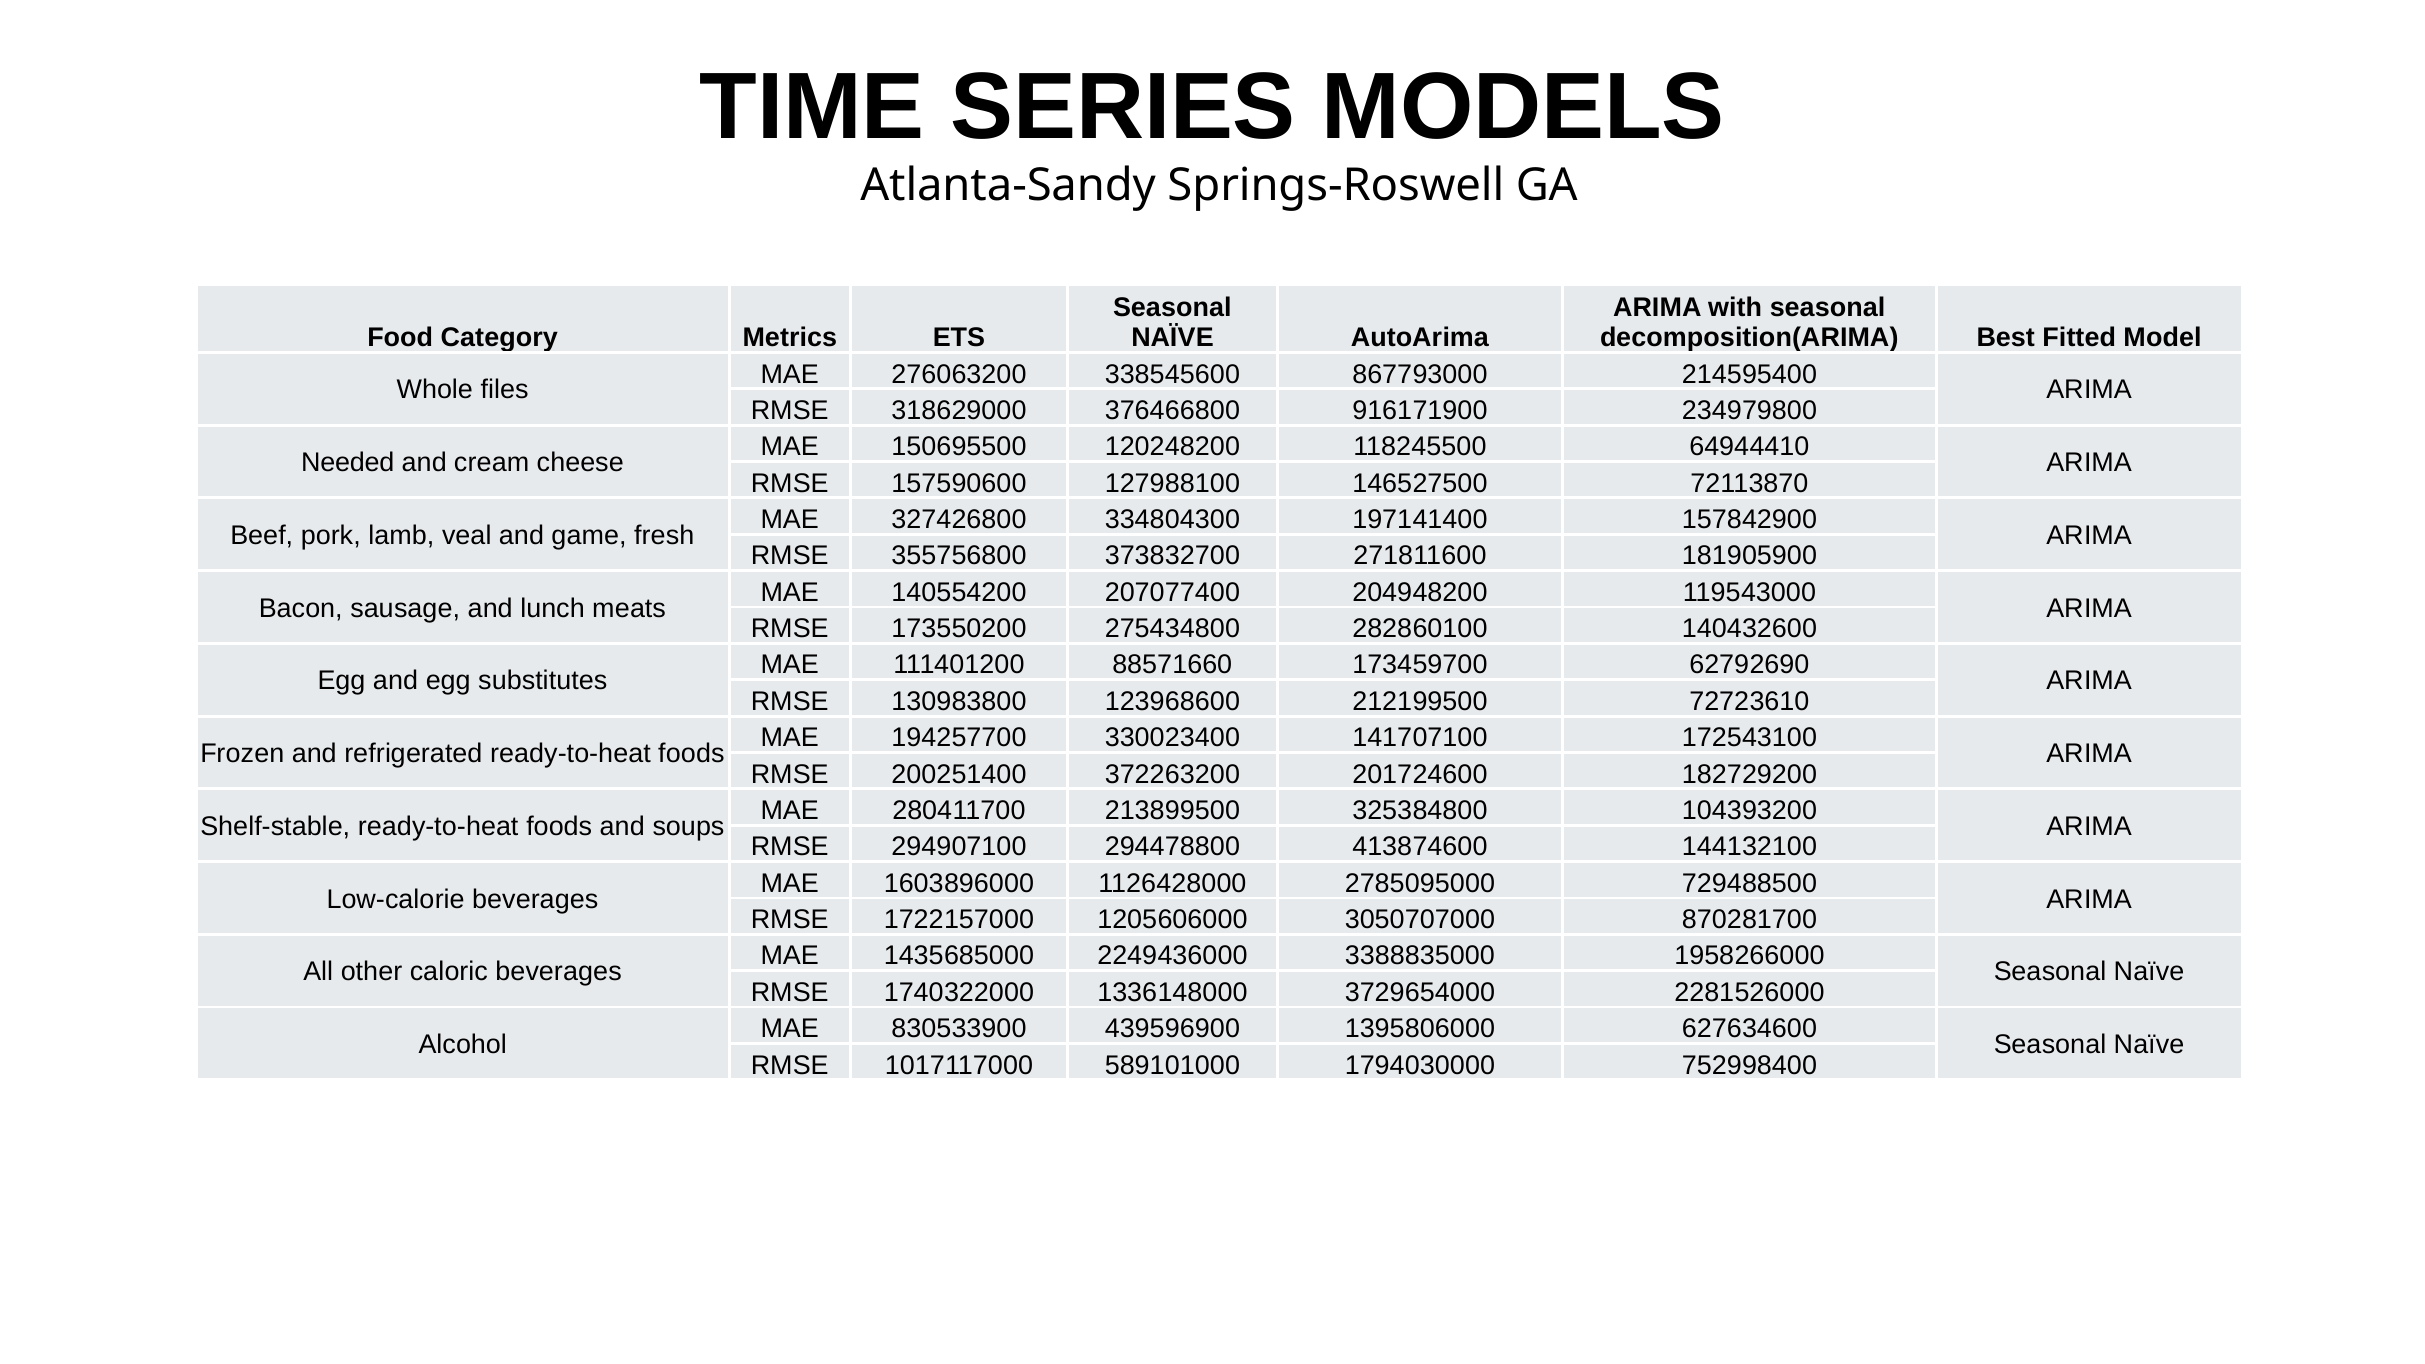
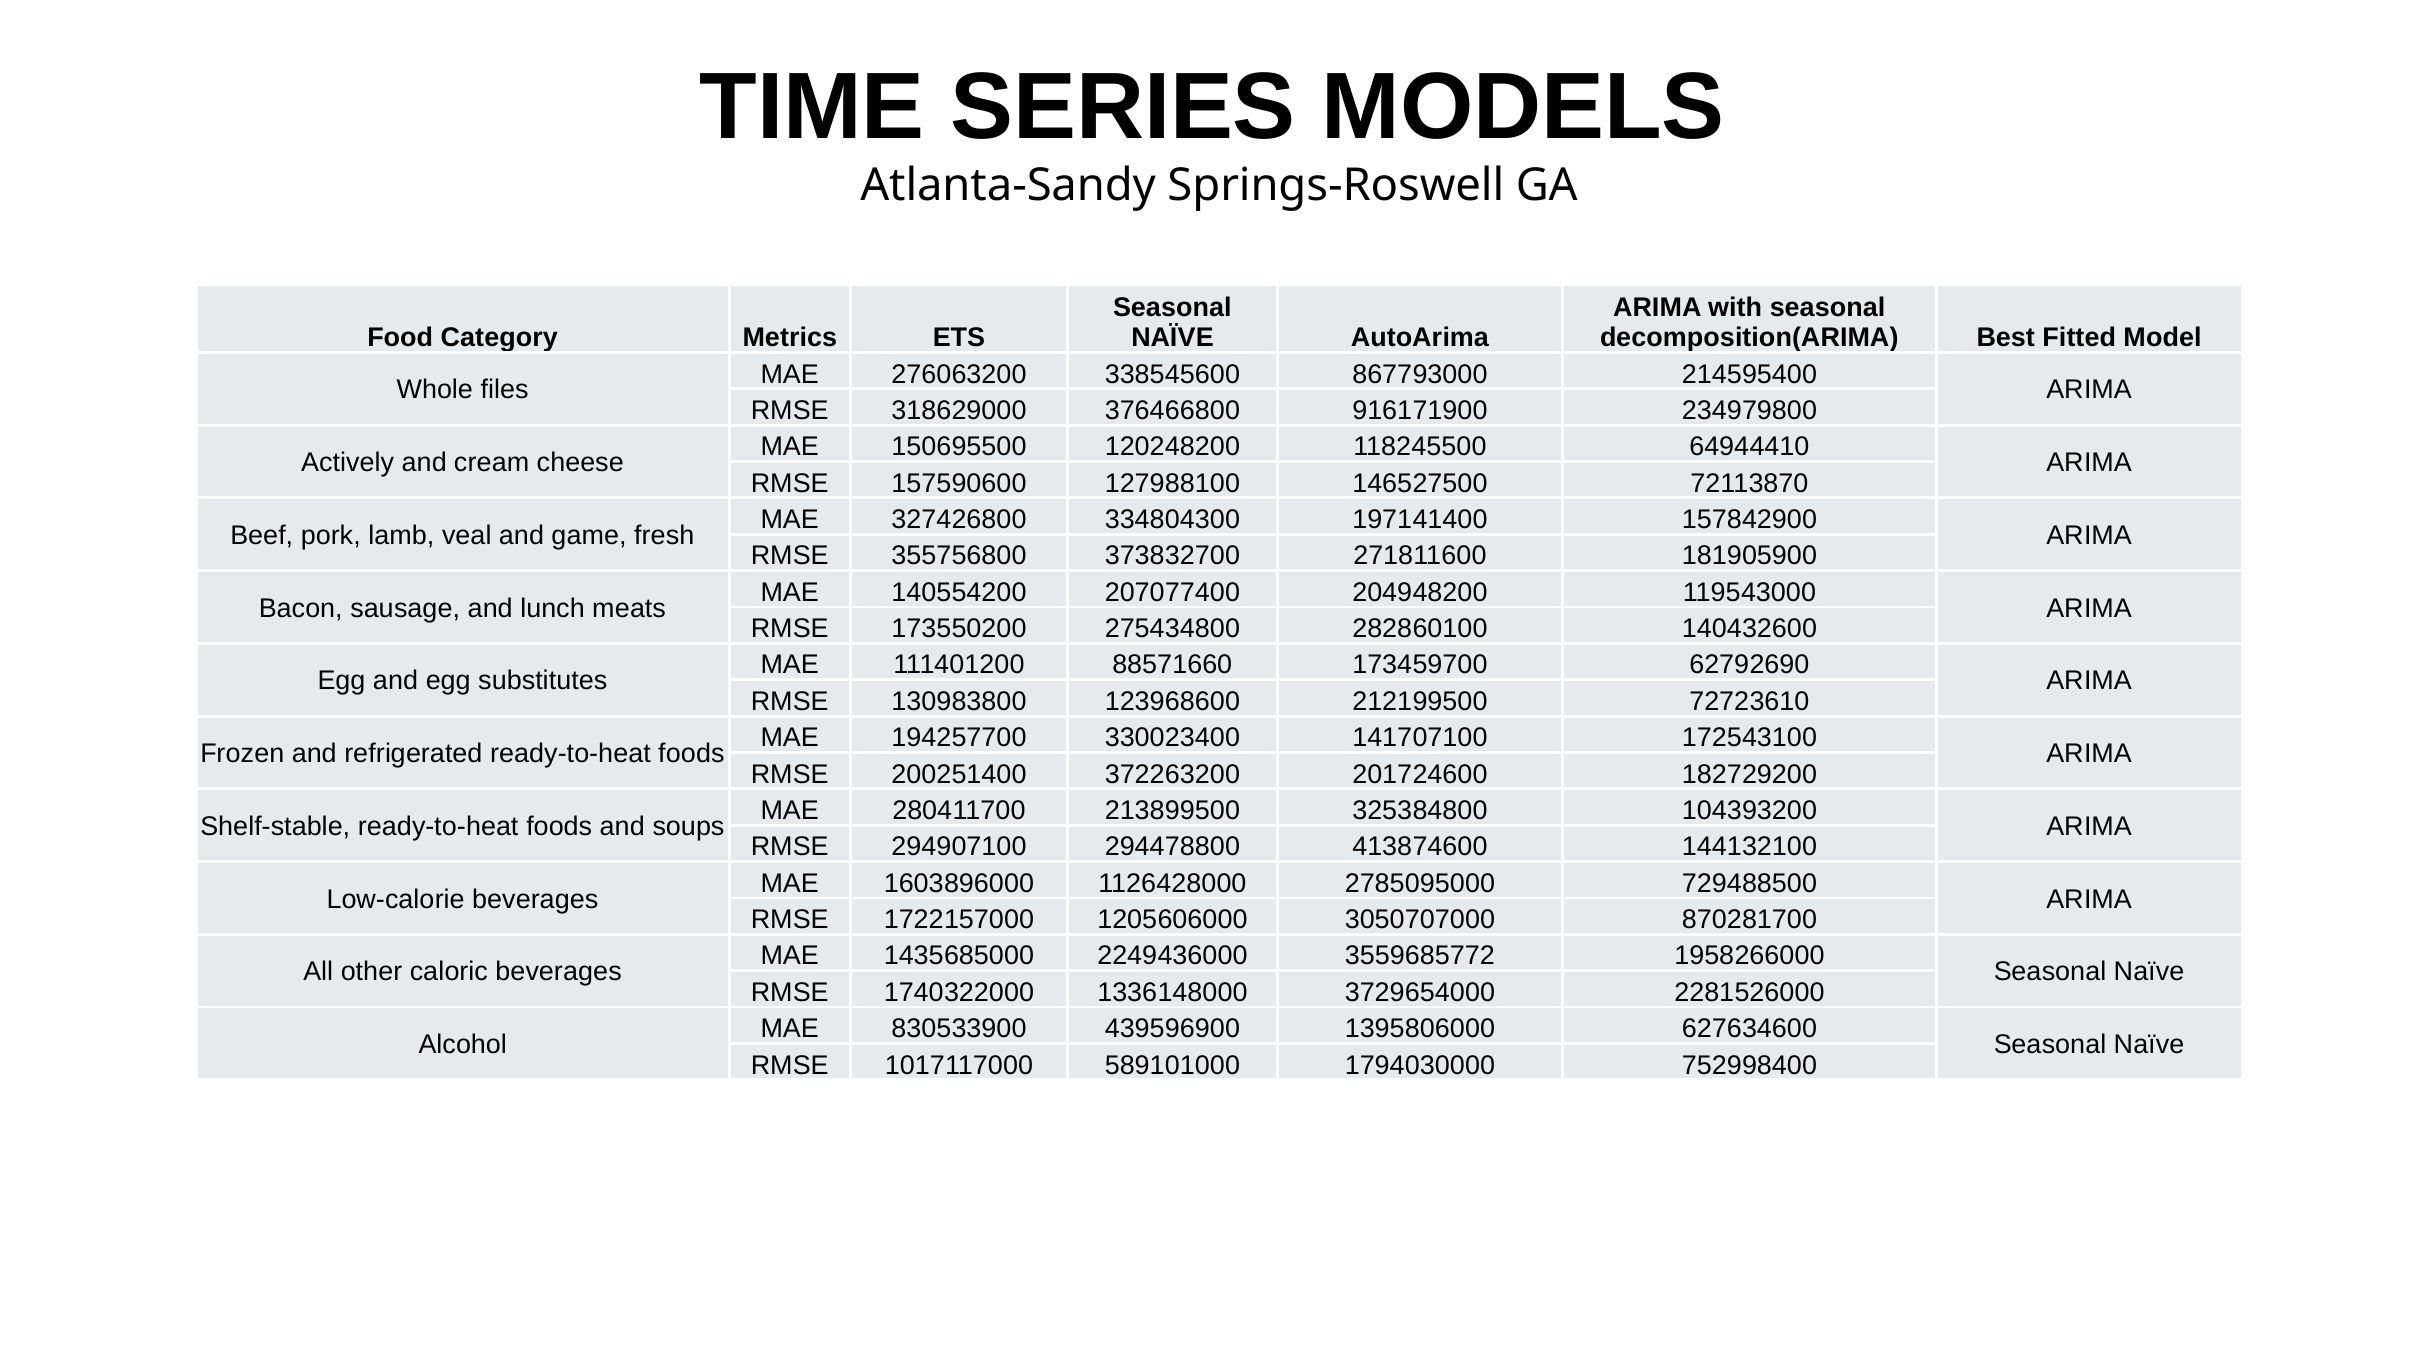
Needed: Needed -> Actively (348, 463)
3388835000: 3388835000 -> 3559685772 (1420, 956)
